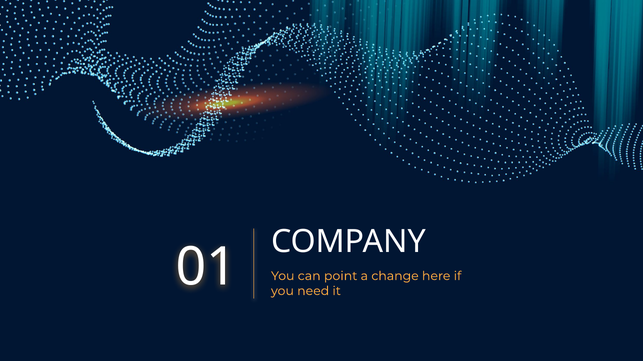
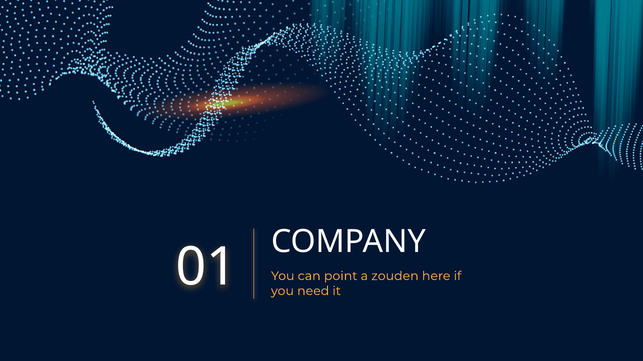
change: change -> zouden (395, 276)
